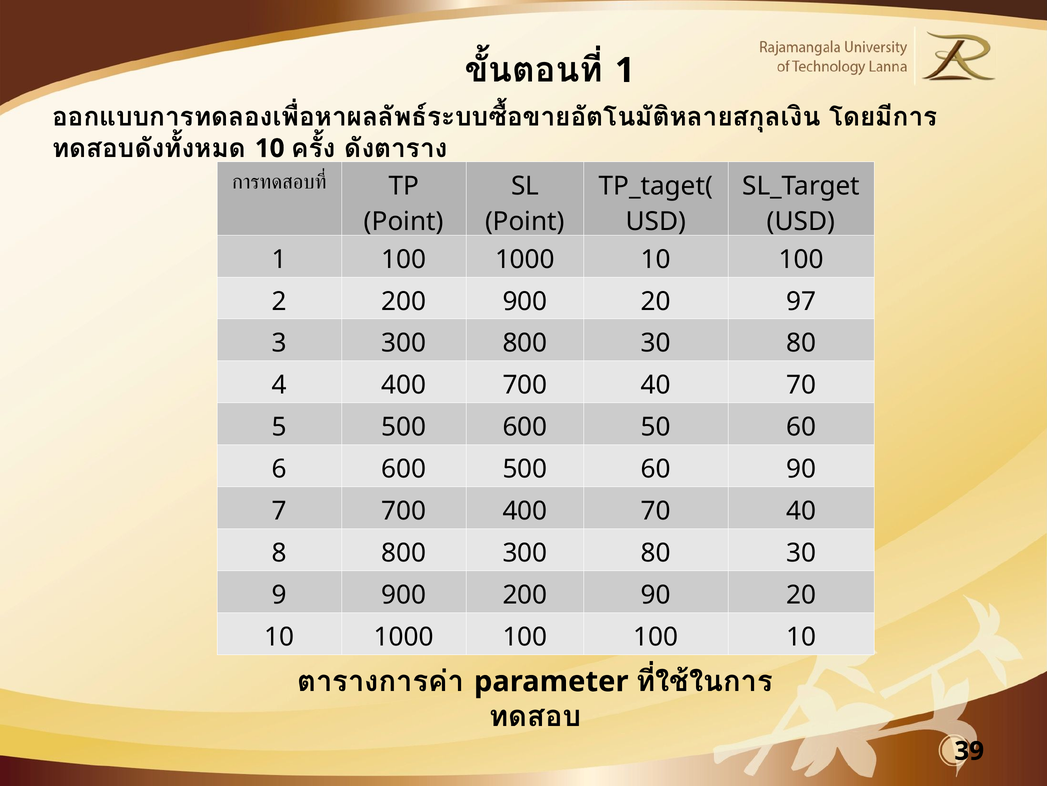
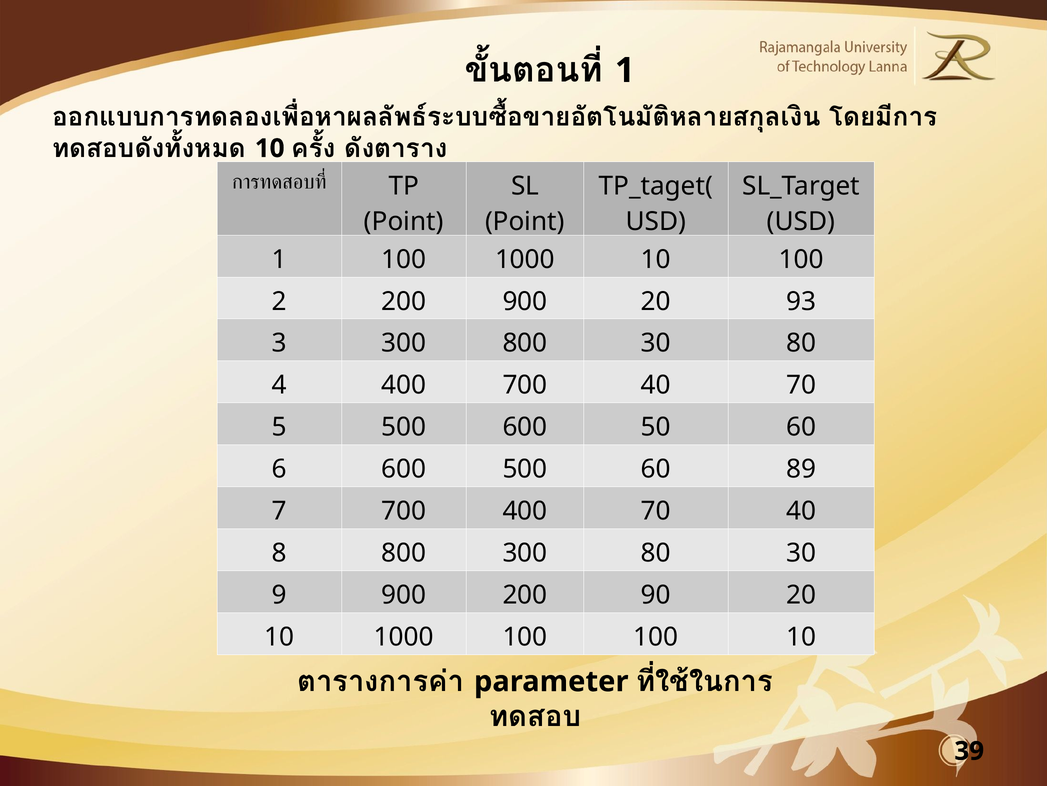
97: 97 -> 93 (801, 301)
60 90: 90 -> 89 (801, 469)
